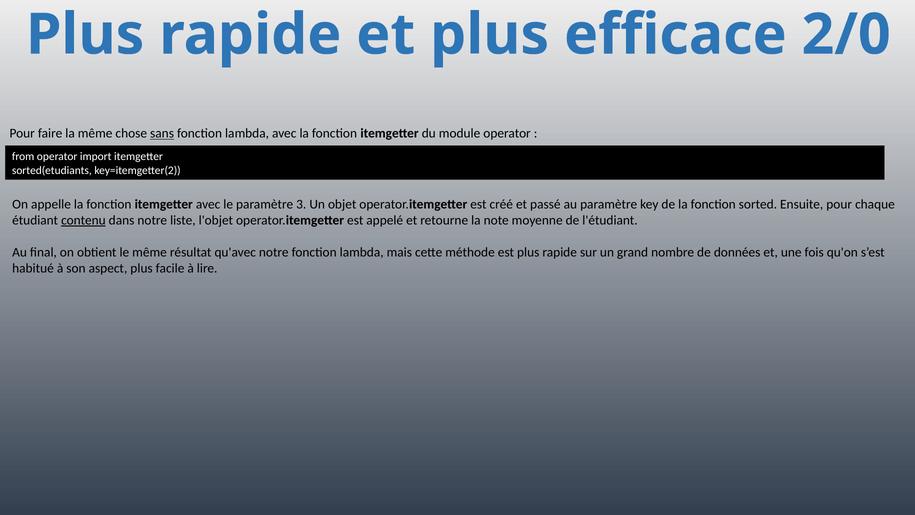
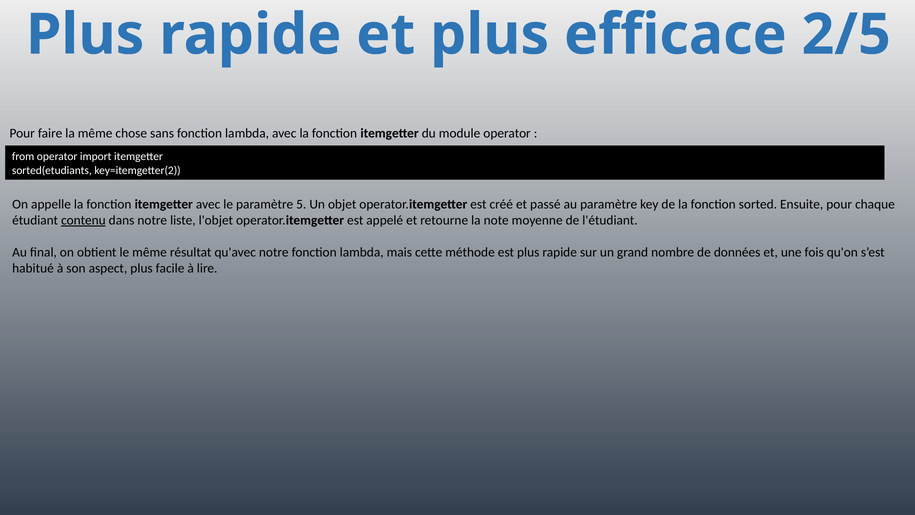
2/0: 2/0 -> 2/5 (846, 35)
sans underline: present -> none (162, 133)
3: 3 -> 5 (301, 204)
